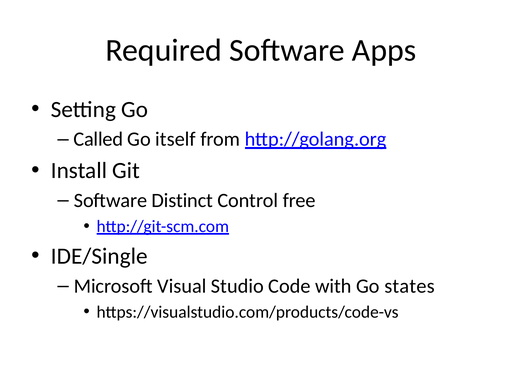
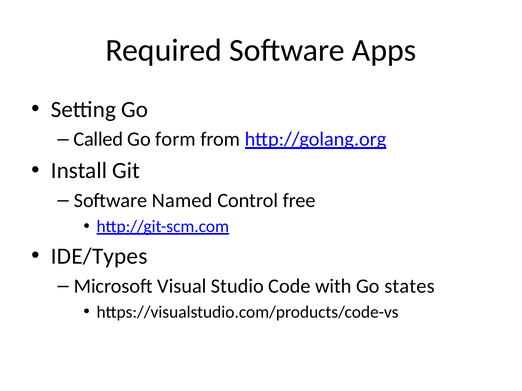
itself: itself -> form (176, 139)
Distinct: Distinct -> Named (182, 201)
IDE/Single: IDE/Single -> IDE/Types (99, 257)
